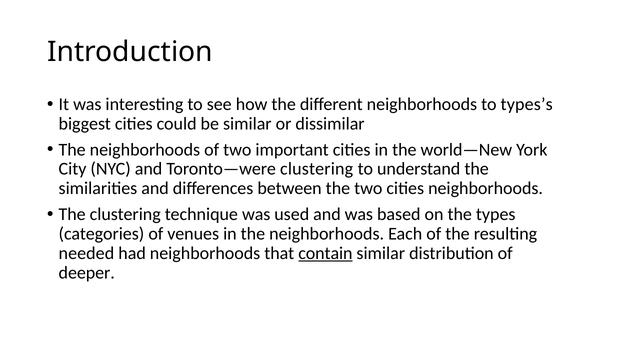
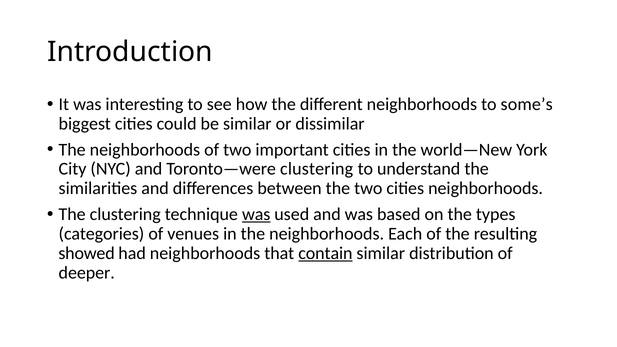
types’s: types’s -> some’s (527, 104)
was underline: none -> present (256, 214)
needed: needed -> showed (87, 253)
